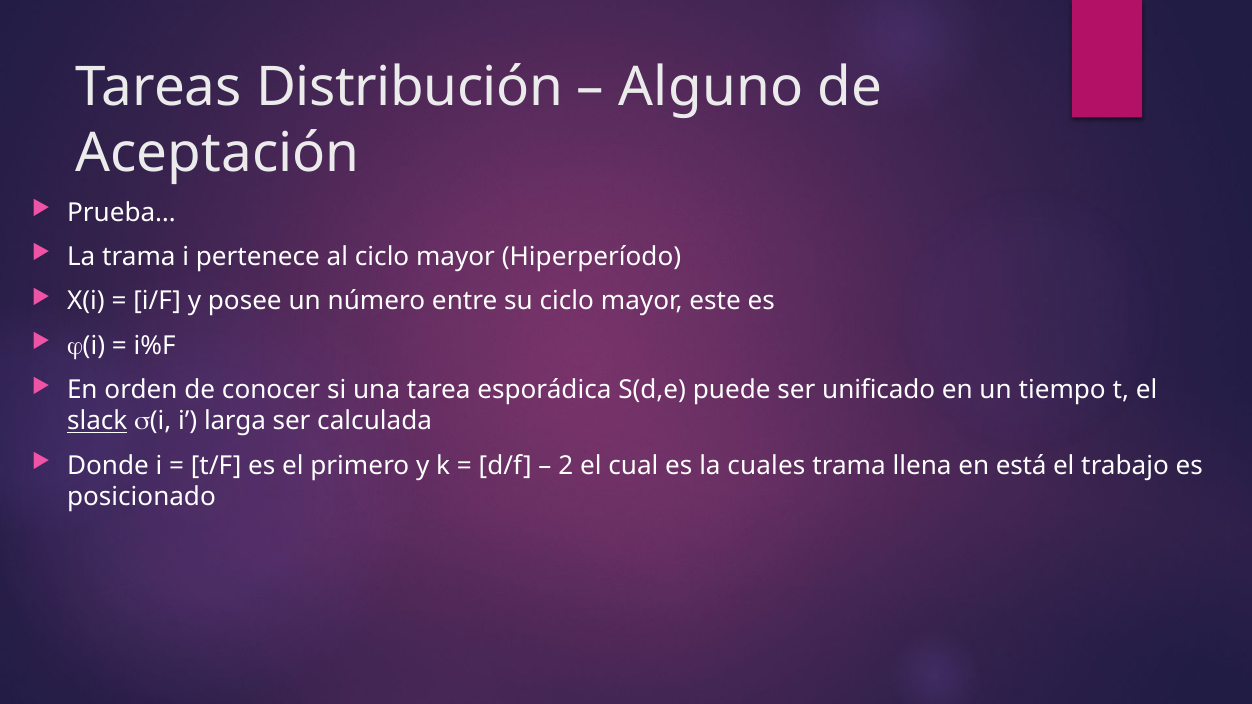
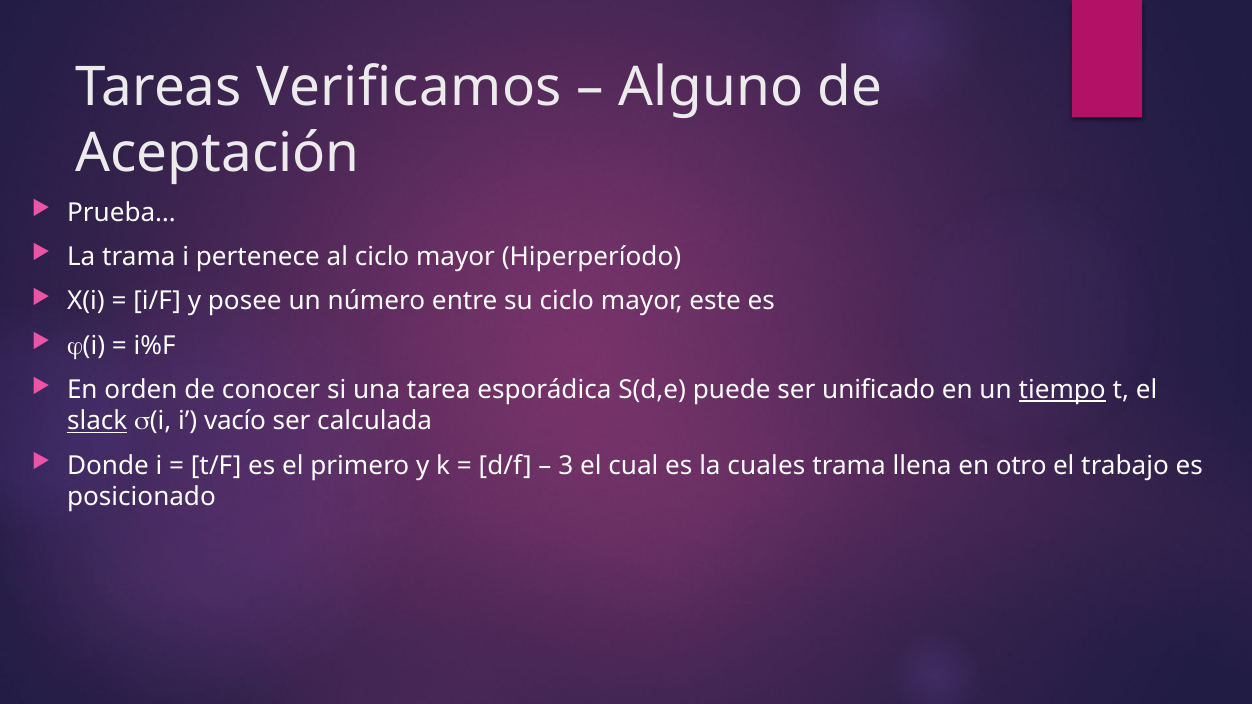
Distribución: Distribución -> Verificamos (409, 88)
tiempo underline: none -> present (1062, 390)
larga: larga -> vacío (235, 421)
2: 2 -> 3 (566, 466)
está: está -> otro (1021, 466)
